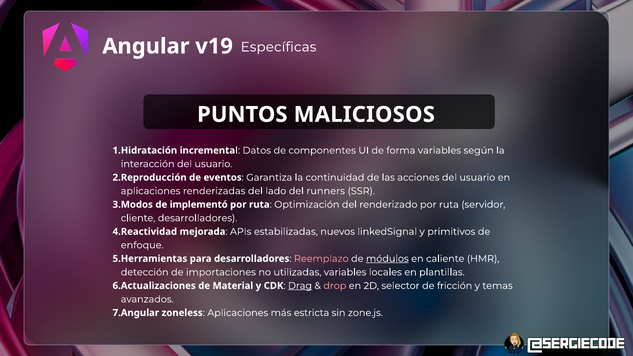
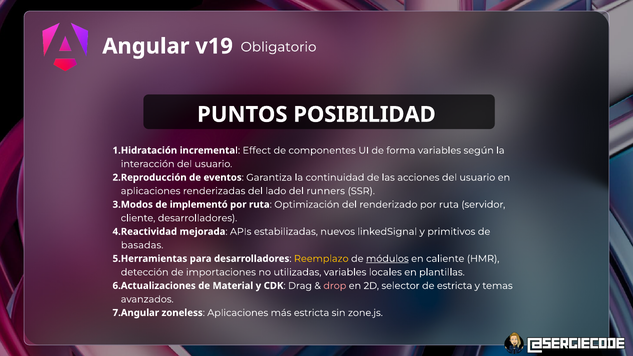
Específicas: Específicas -> Obligatorio (279, 47)
MALICIOSOS: MALICIOSOS -> POSIBILIDAD (365, 115)
Datos: Datos -> Effect (257, 150)
enfoque: enfoque -> basadas (142, 245)
Reemplazo colour: pink -> yellow (321, 259)
Drag underline: present -> none (300, 286)
de fricción: fricción -> estricta (455, 286)
